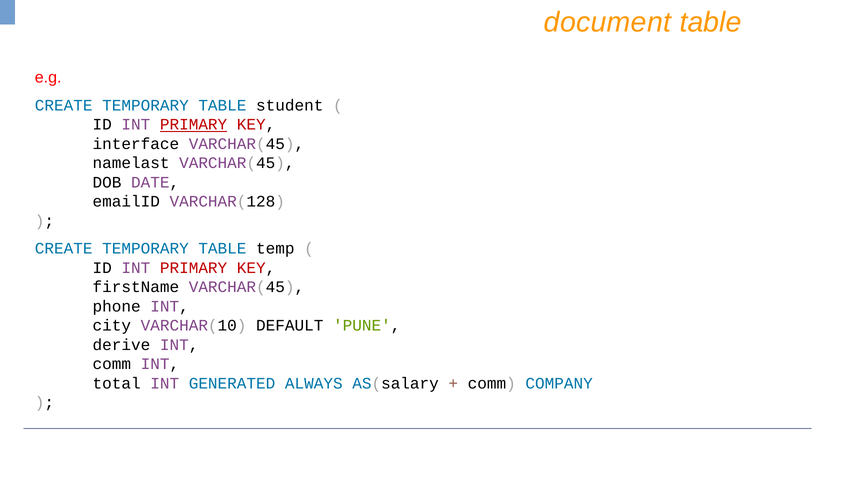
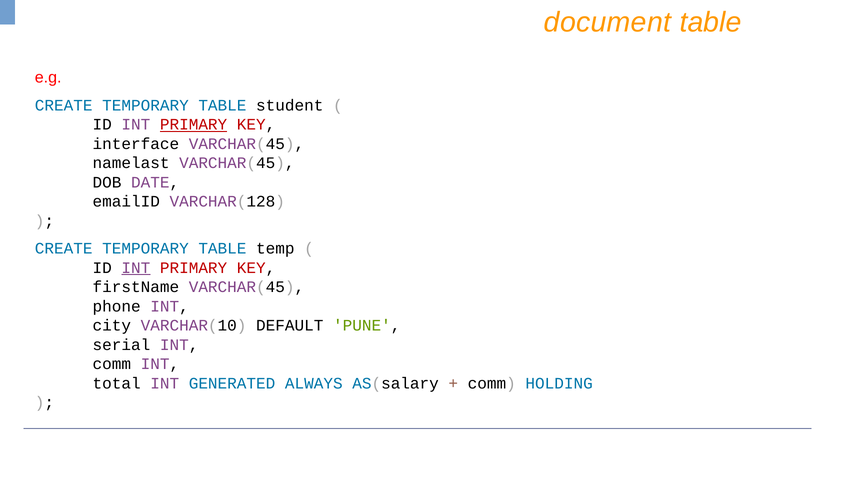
INT underline: none -> present (136, 268)
derive: derive -> serial (121, 345)
COMPANY: COMPANY -> HOLDING (559, 383)
